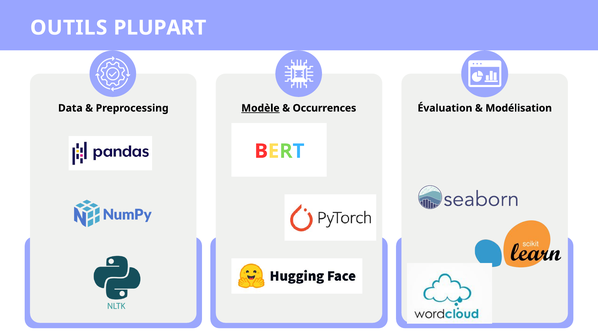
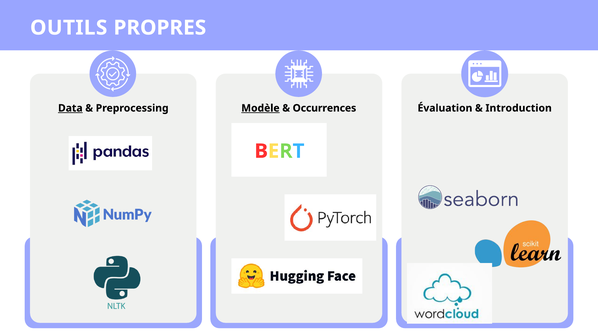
PLUPART: PLUPART -> PROPRES (160, 28)
Data underline: none -> present (70, 108)
Modélisation: Modélisation -> Introduction (519, 108)
